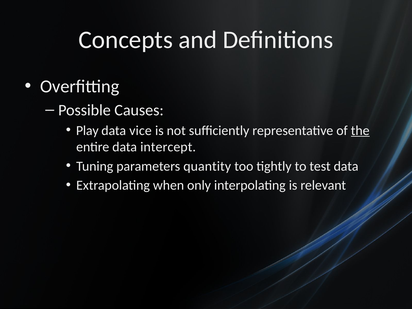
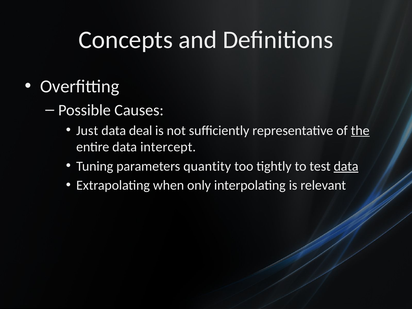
Play: Play -> Just (87, 131)
vice: vice -> deal (141, 131)
data underline: none -> present (346, 166)
